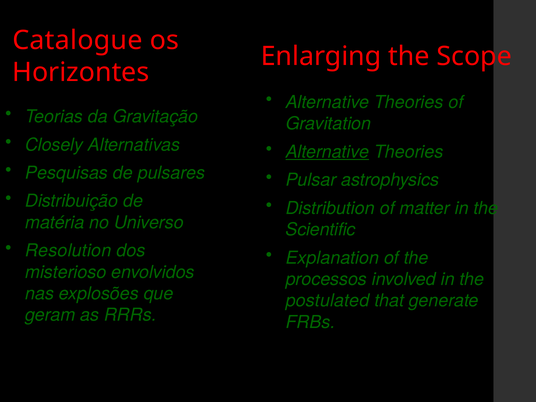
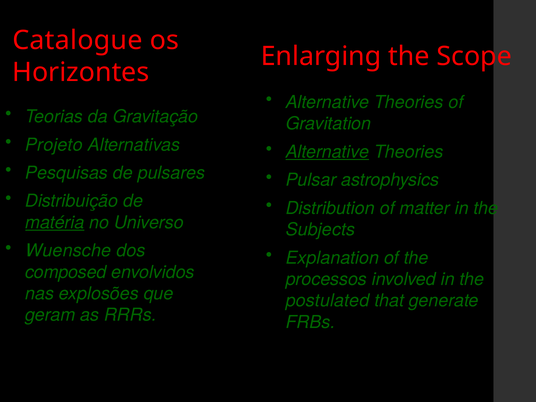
Closely: Closely -> Projeto (54, 145)
matéria underline: none -> present (55, 223)
Scientific: Scientific -> Subjects (320, 230)
Resolution: Resolution -> Wuensche (68, 251)
misterioso: misterioso -> composed (66, 272)
